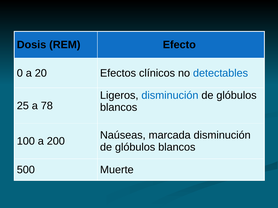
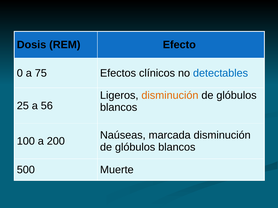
20: 20 -> 75 (41, 73)
disminución colour: blue -> orange (170, 96)
78: 78 -> 56 (47, 106)
